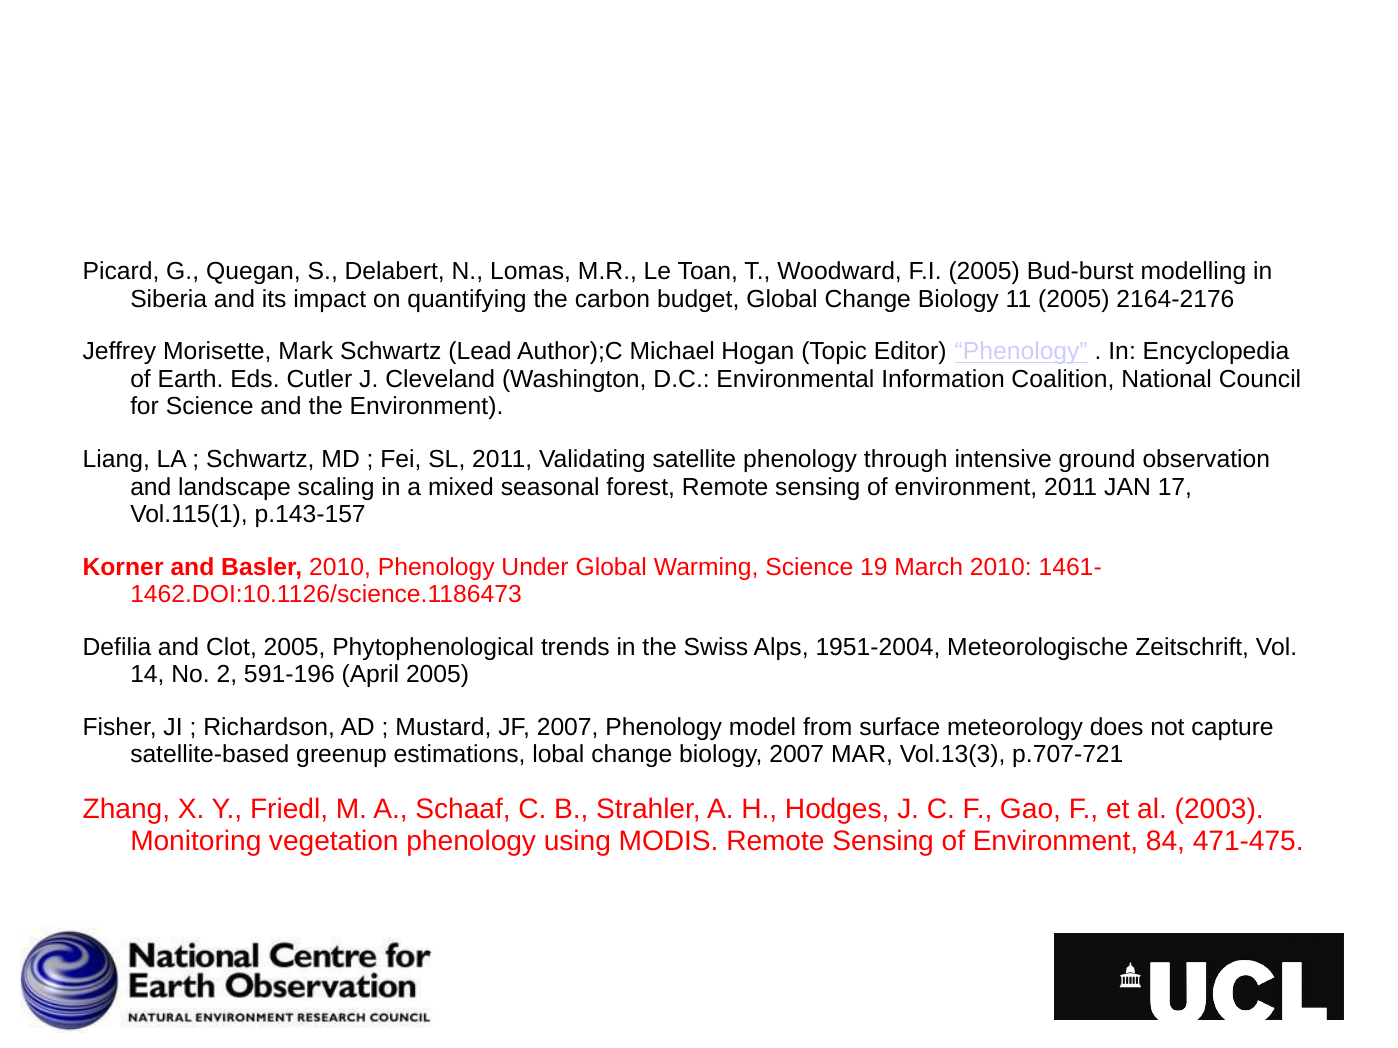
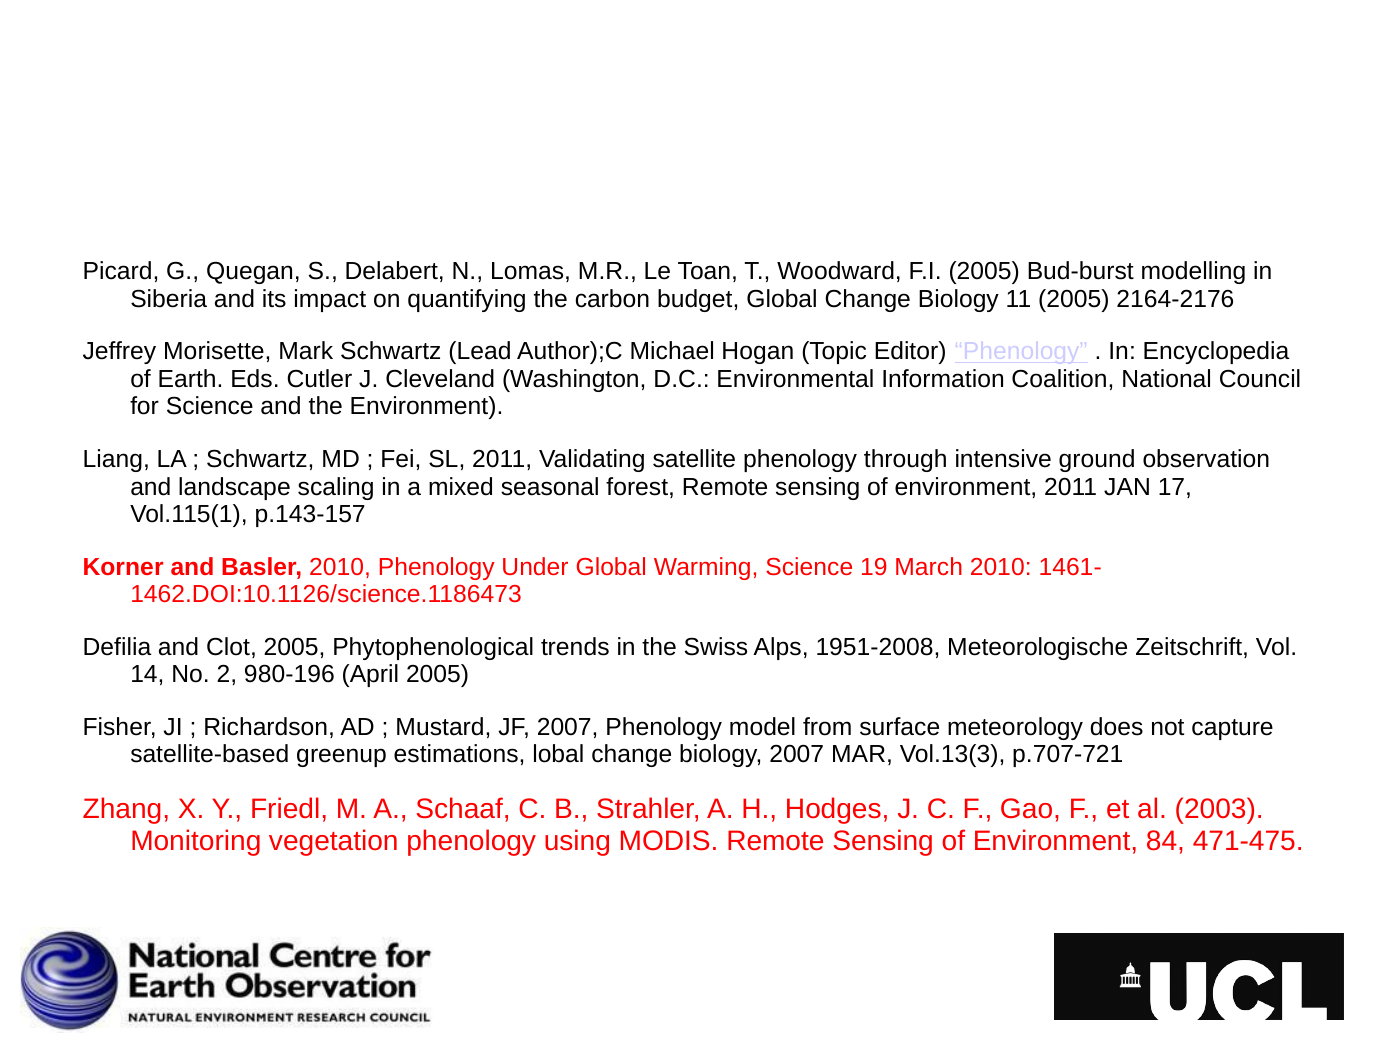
1951-2004: 1951-2004 -> 1951-2008 (878, 647)
591-196: 591-196 -> 980-196 (289, 675)
